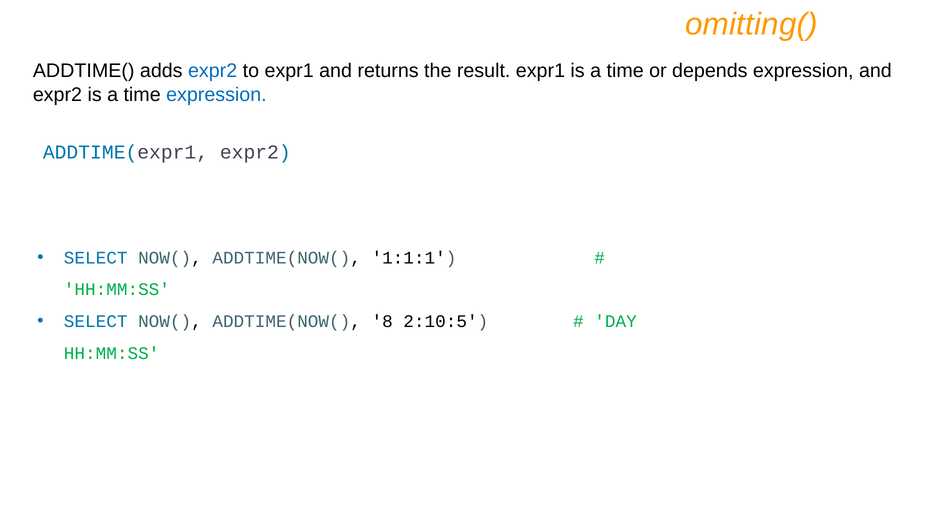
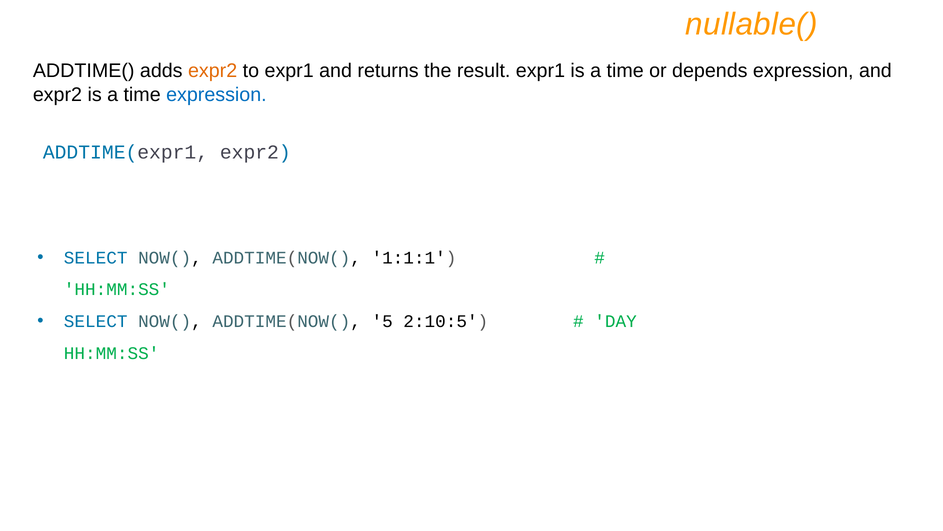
omitting(: omitting( -> nullable( (752, 25)
expr2 colour: blue -> orange (213, 71)
8: 8 -> 5 (382, 321)
